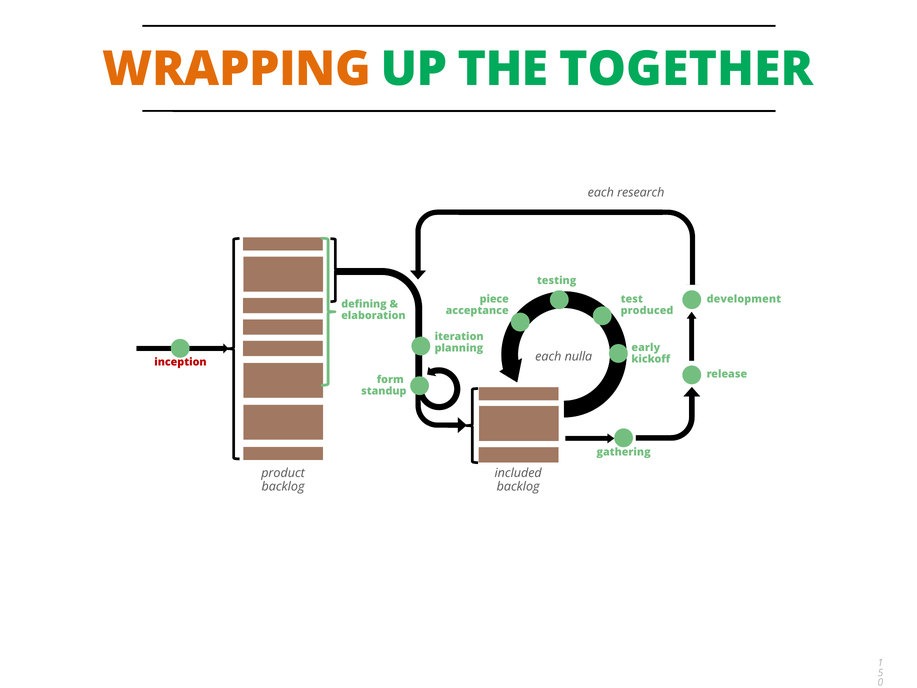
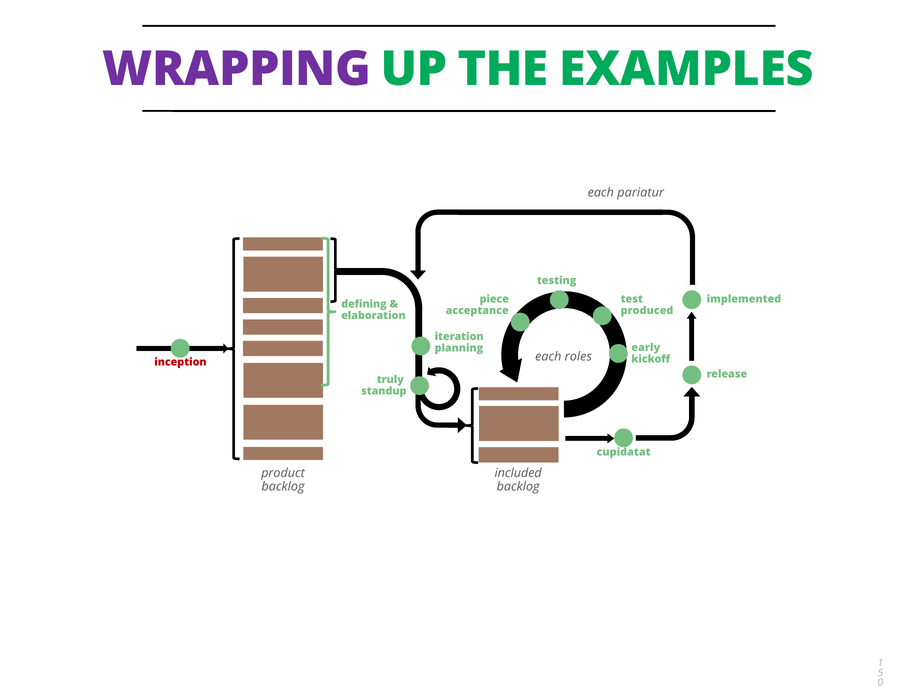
WRAPPING colour: orange -> purple (237, 69)
TOGETHER: TOGETHER -> EXAMPLES (687, 69)
research: research -> pariatur (641, 193)
development: development -> implemented (744, 299)
nulla: nulla -> roles (578, 357)
form: form -> truly (390, 380)
gathering: gathering -> cupidatat (624, 452)
